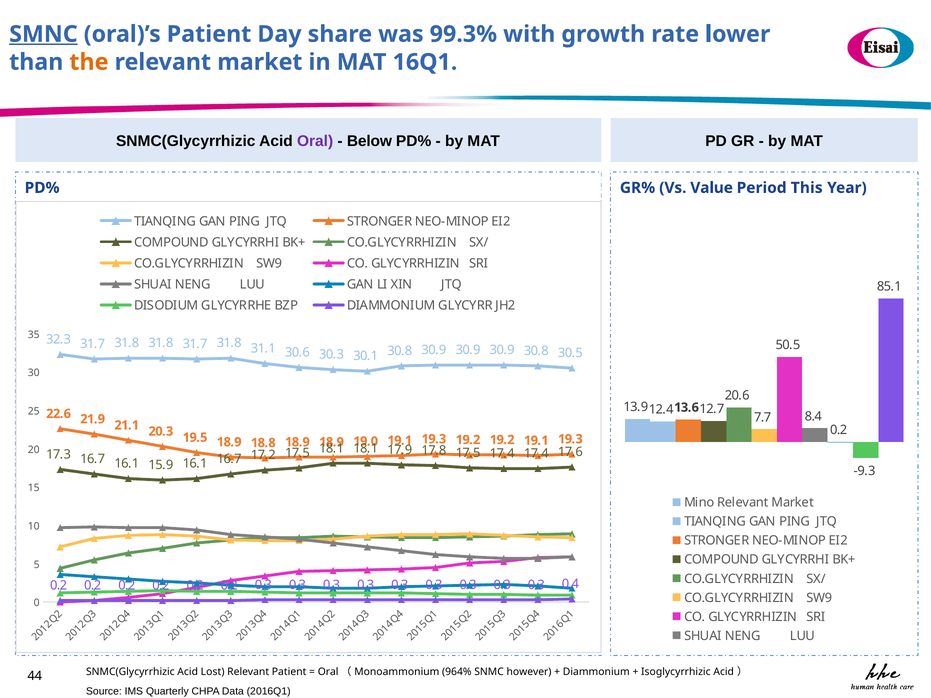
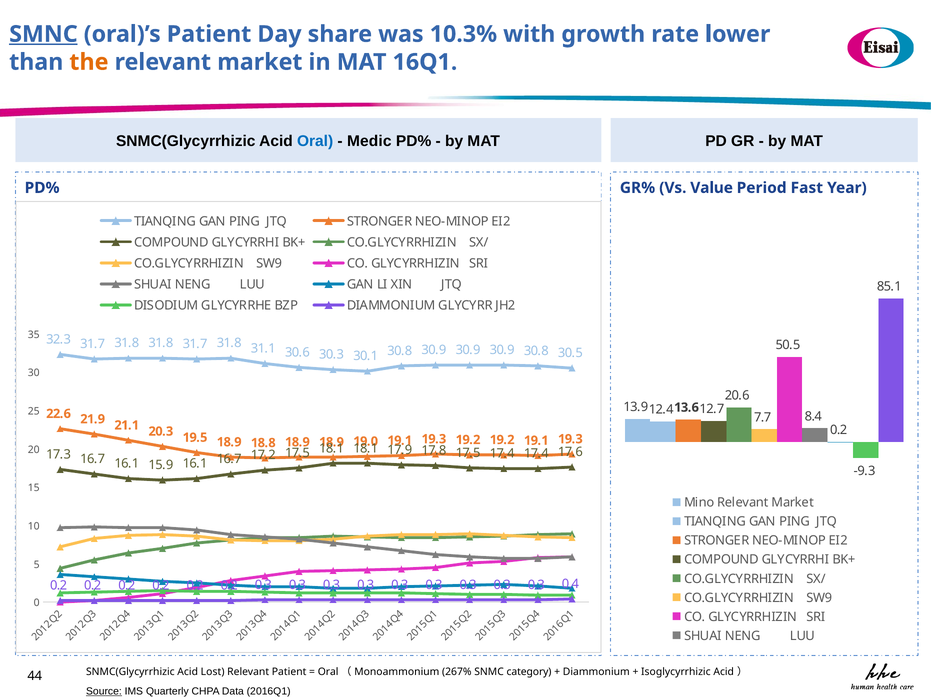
99.3%: 99.3% -> 10.3% (463, 34)
Oral colour: purple -> blue (315, 141)
Below: Below -> Medic (369, 141)
This: This -> Fast (807, 188)
964%: 964% -> 267% (457, 672)
however: however -> category (529, 672)
Source underline: none -> present (104, 691)
